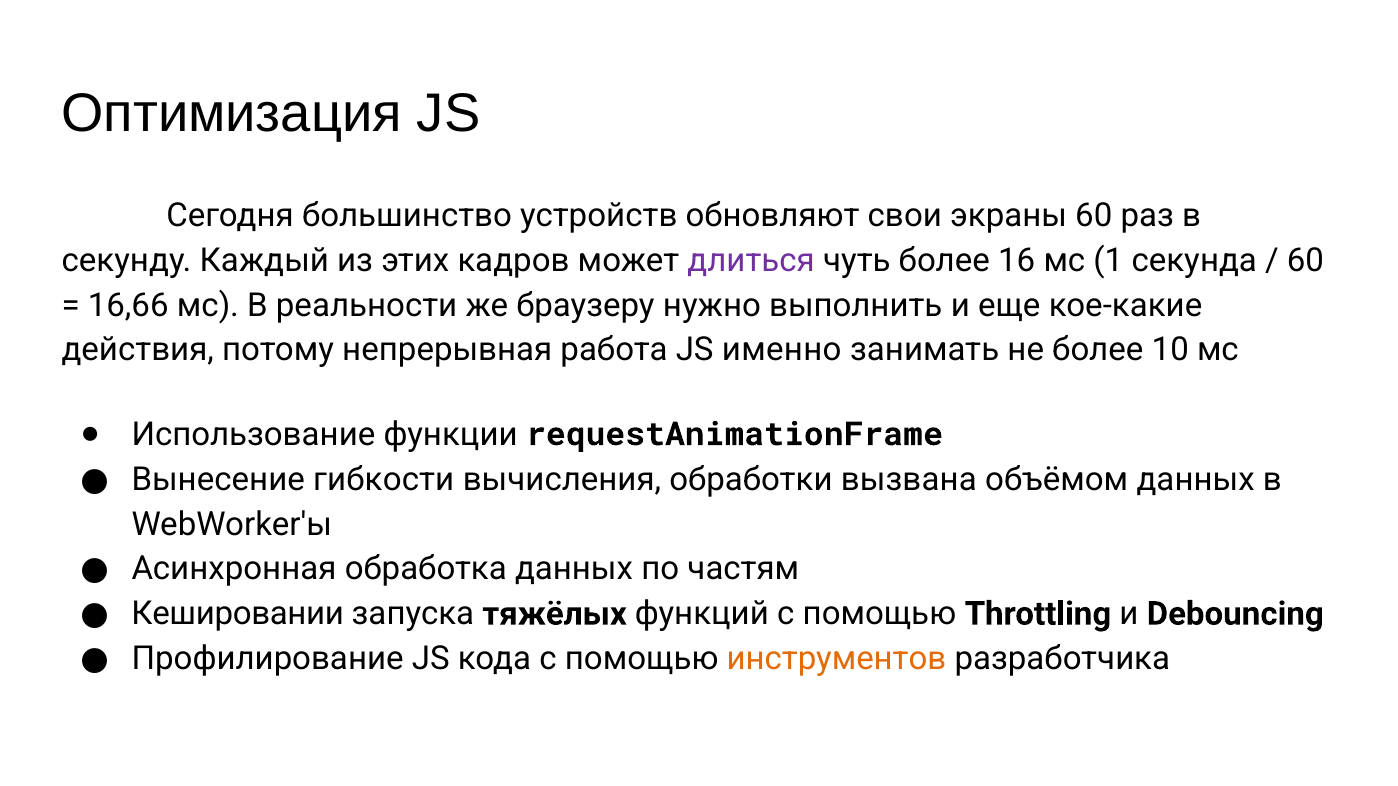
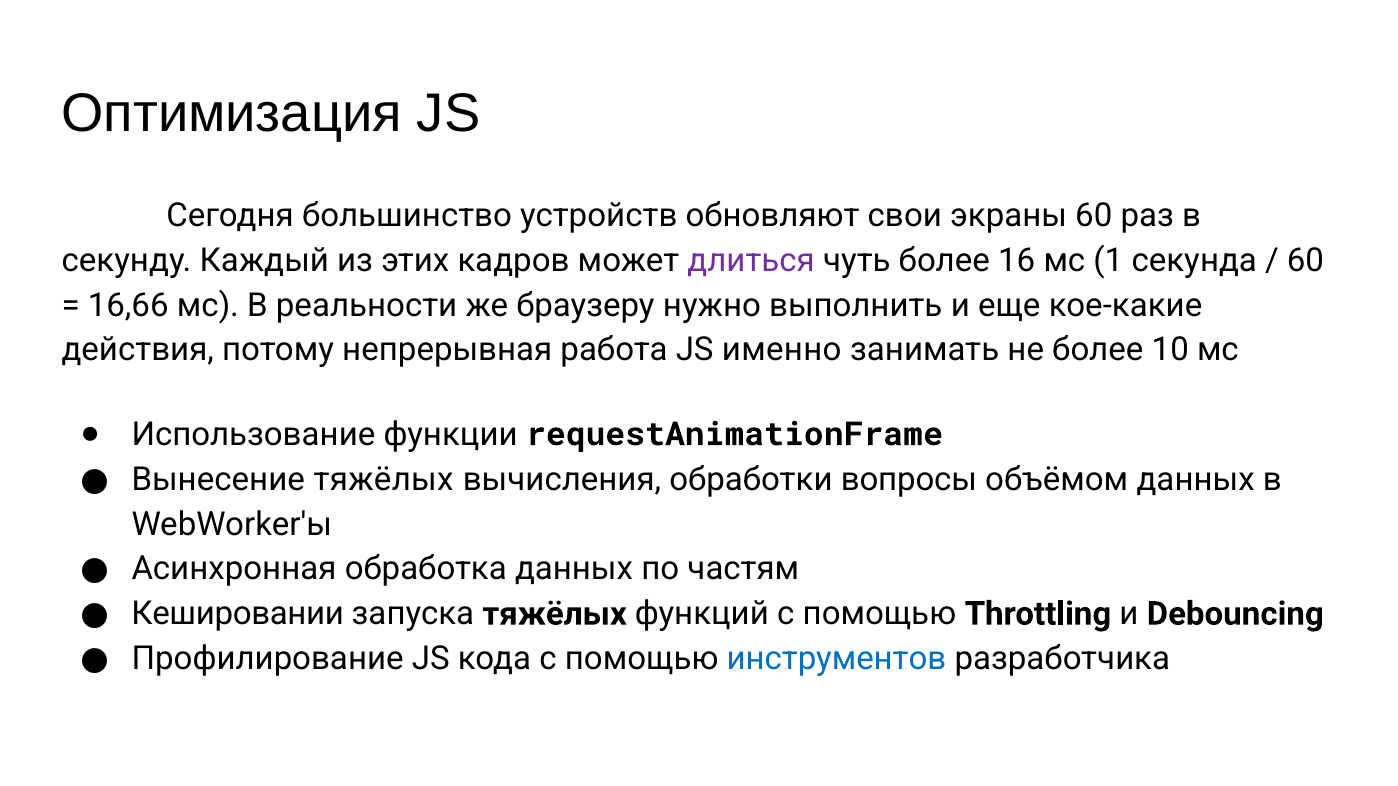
Вынесение гибкости: гибкости -> тяжёлых (384, 480)
вызвана: вызвана -> вопросы (909, 480)
инструментов colour: orange -> blue (836, 659)
